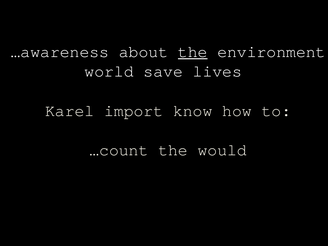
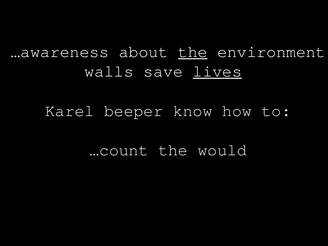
world: world -> walls (109, 71)
lives underline: none -> present (217, 71)
import: import -> beeper (134, 111)
